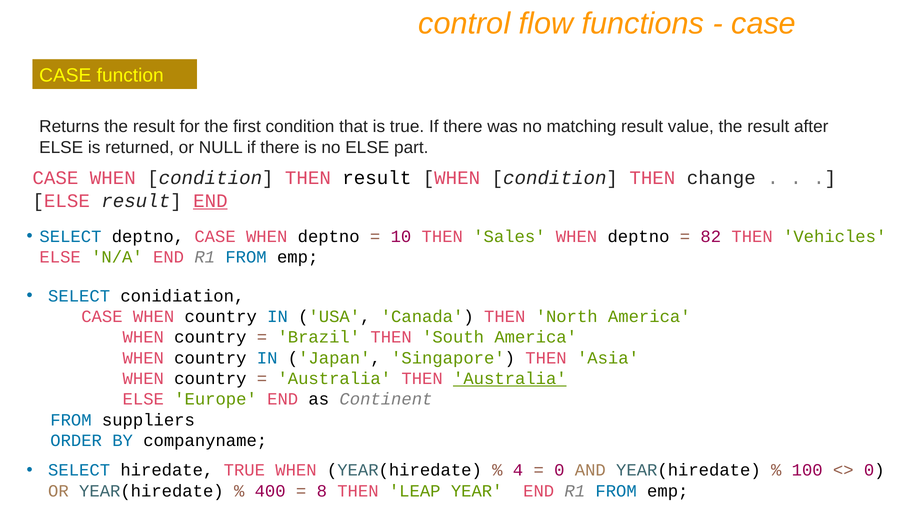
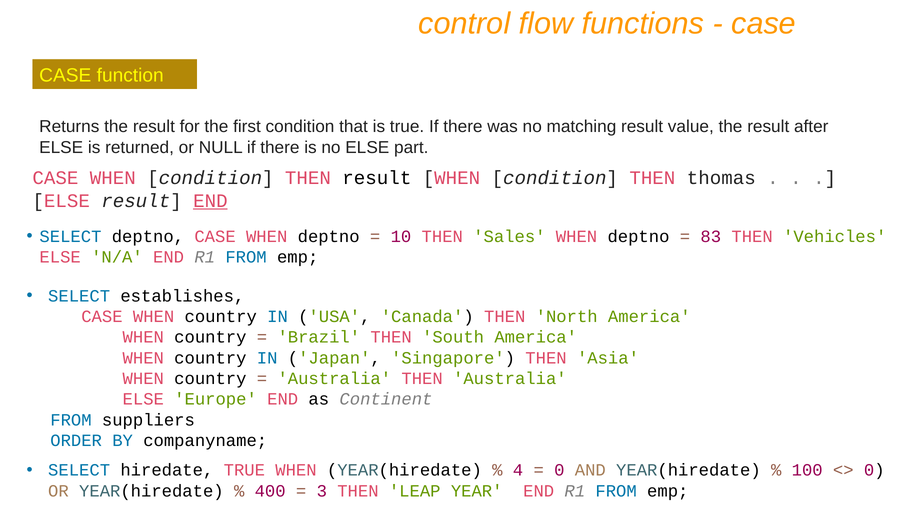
change: change -> thomas (721, 178)
82: 82 -> 83 (711, 237)
conidiation: conidiation -> establishes (182, 296)
Australia underline: present -> none (510, 379)
8: 8 -> 3 (322, 491)
